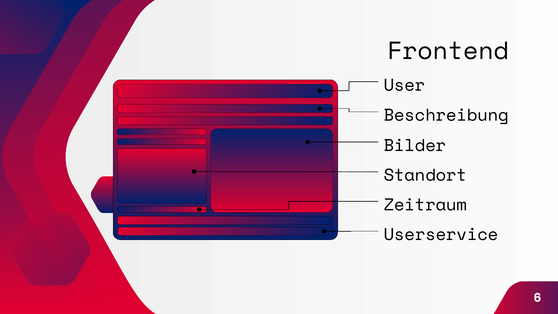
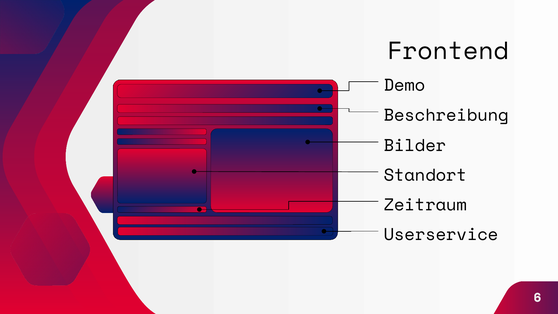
User: User -> Demo (405, 85)
